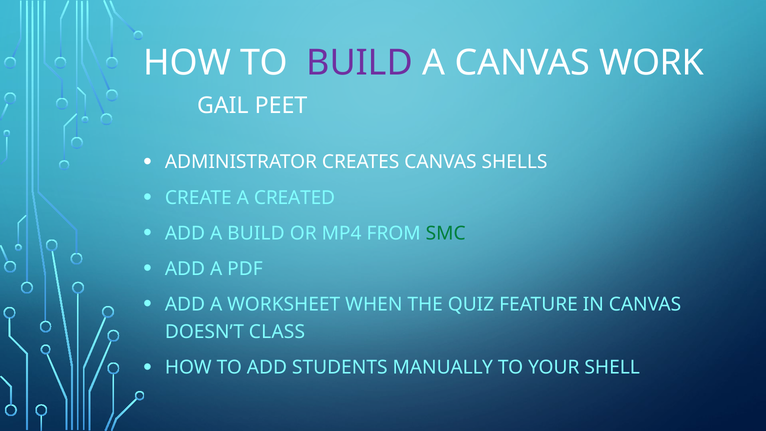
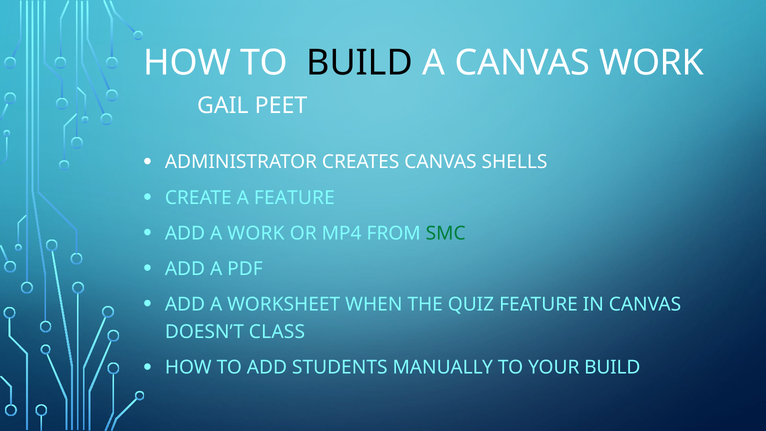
BUILD colour: purple -> black (360, 63)
A CREATED: CREATED -> FEATURE (294, 198)
A BUILD: BUILD -> WORK (256, 233)
YOUR SHELL: SHELL -> BUILD (612, 367)
